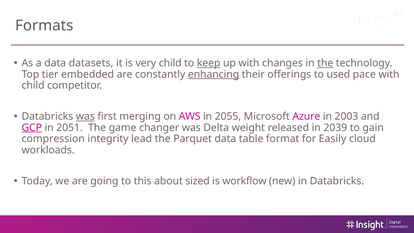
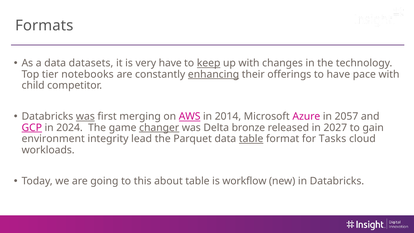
very child: child -> have (170, 63)
the underline: present -> none (325, 63)
embedded: embedded -> notebooks (87, 74)
to used: used -> have (338, 74)
AWS underline: none -> present (190, 116)
2055: 2055 -> 2014 (228, 116)
2003: 2003 -> 2057 (346, 116)
2051: 2051 -> 2024 (70, 128)
changer underline: none -> present (159, 128)
weight: weight -> bronze (248, 128)
2039: 2039 -> 2027 (335, 128)
compression: compression -> environment (53, 139)
table underline: none -> present (251, 139)
Easily: Easily -> Tasks (333, 139)
about sized: sized -> table (197, 181)
